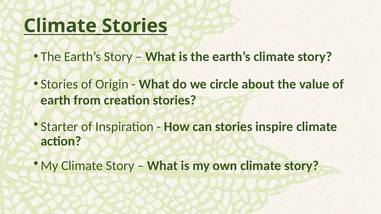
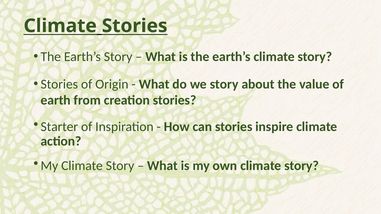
we circle: circle -> story (224, 84)
